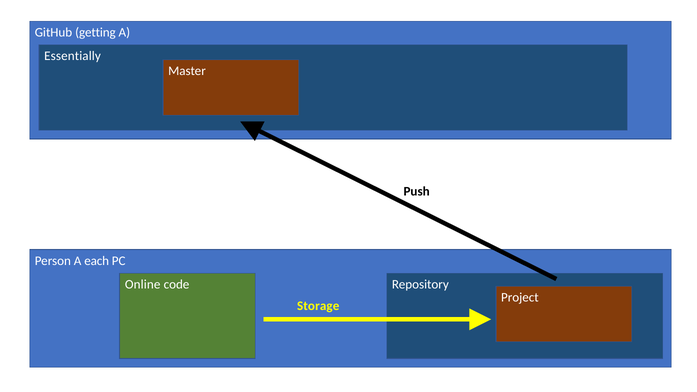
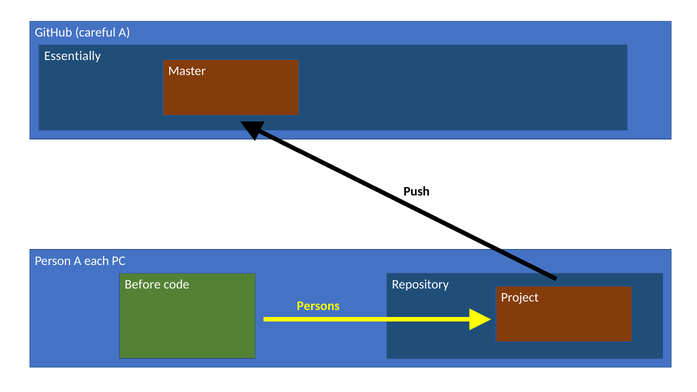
getting: getting -> careful (95, 33)
Online: Online -> Before (143, 285)
Storage: Storage -> Persons (318, 306)
